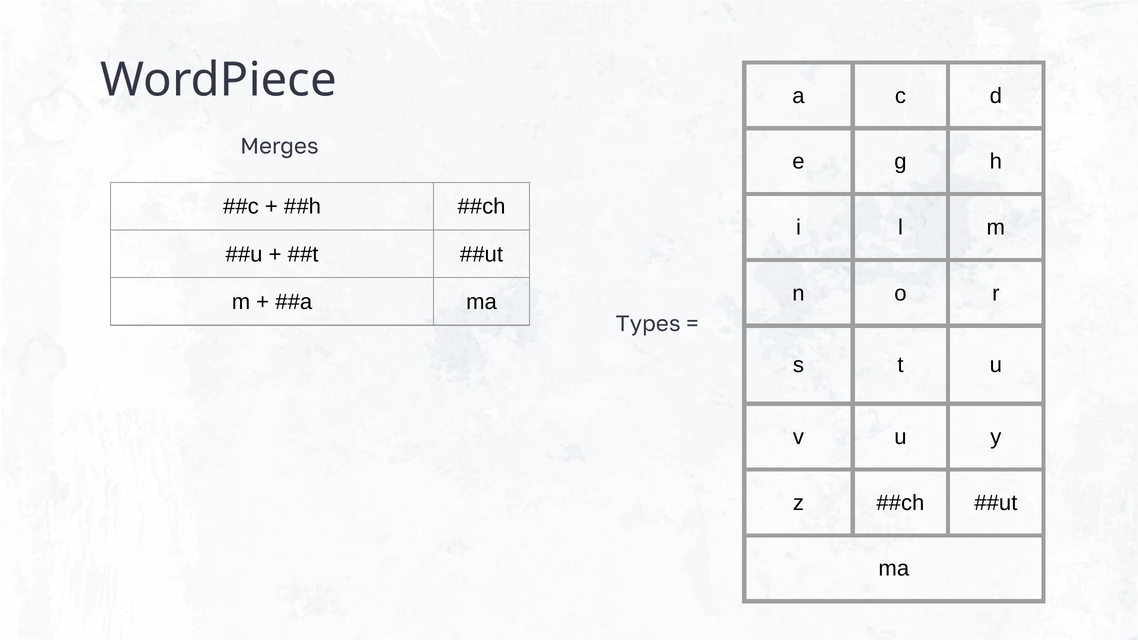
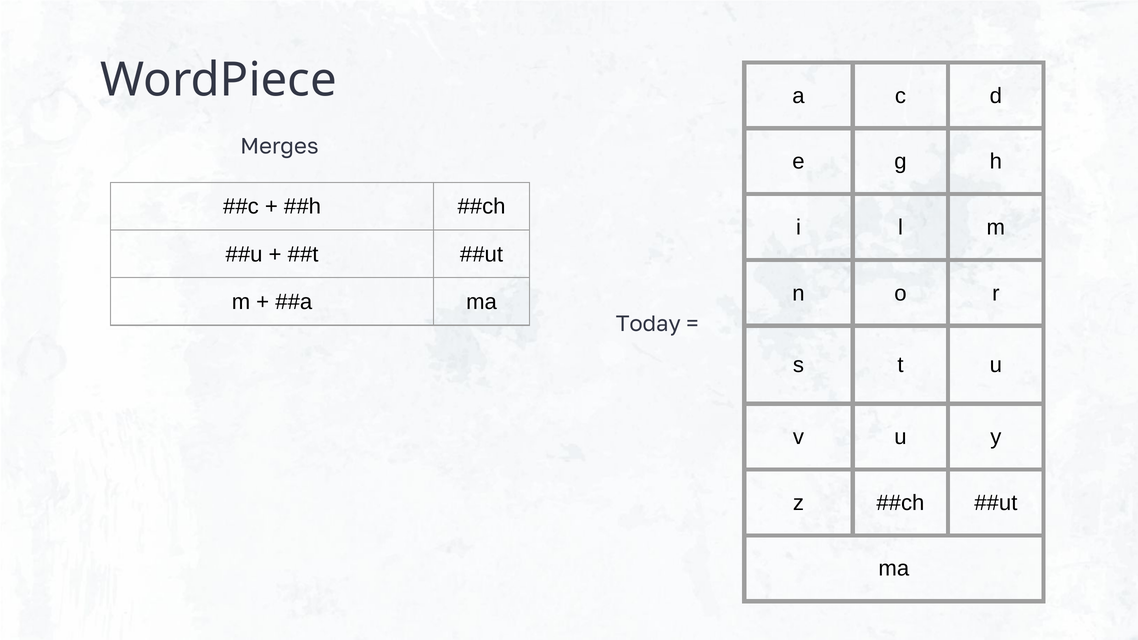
Types: Types -> Today (648, 324)
